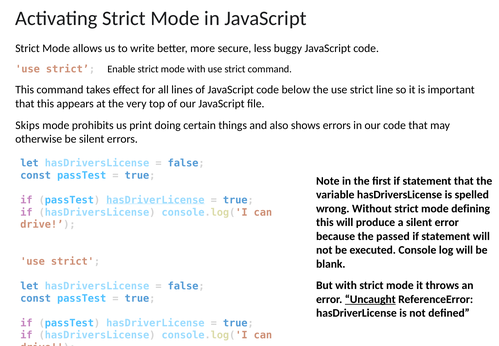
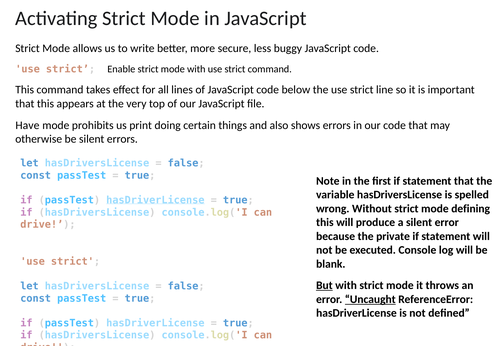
Skips: Skips -> Have (27, 125)
passed: passed -> private (393, 236)
But underline: none -> present (324, 285)
